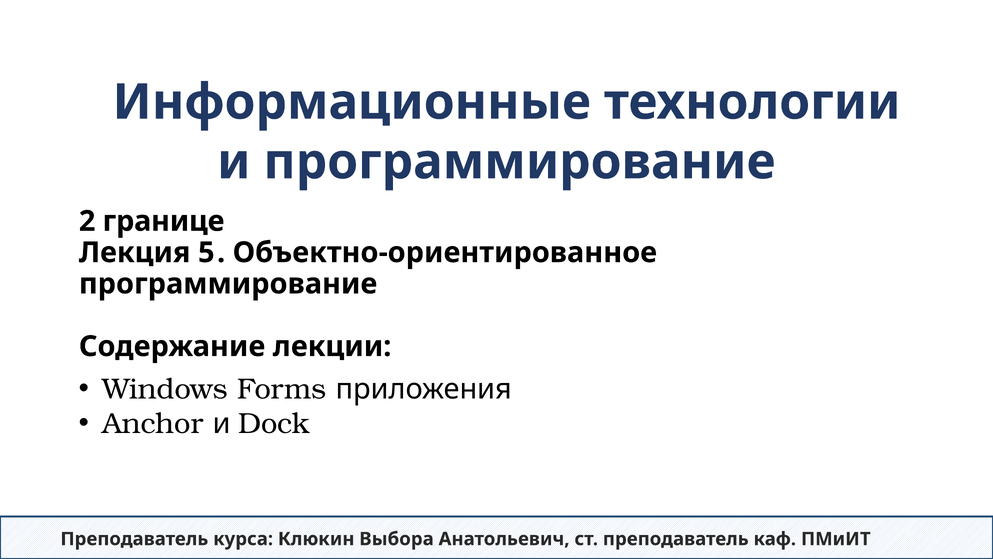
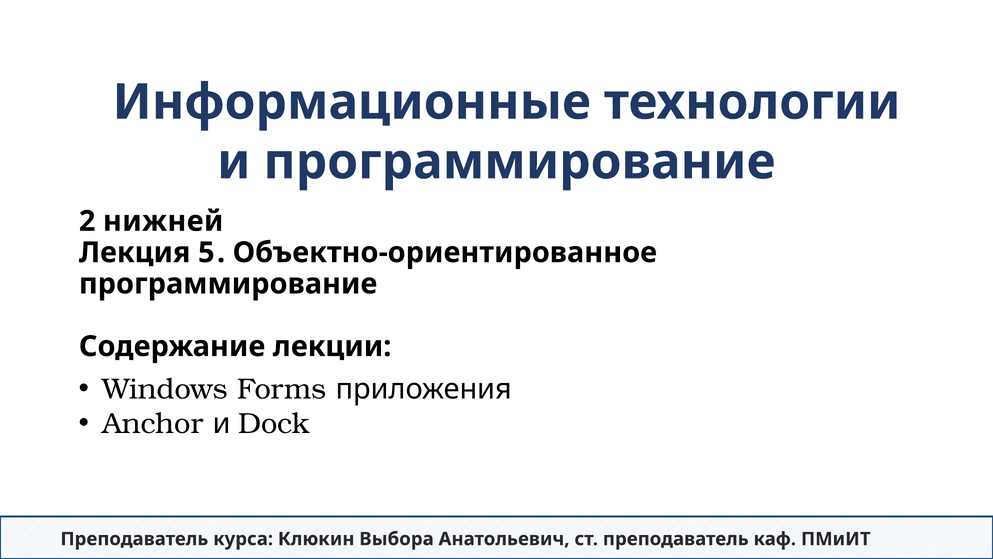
границе: границе -> нижней (163, 221)
